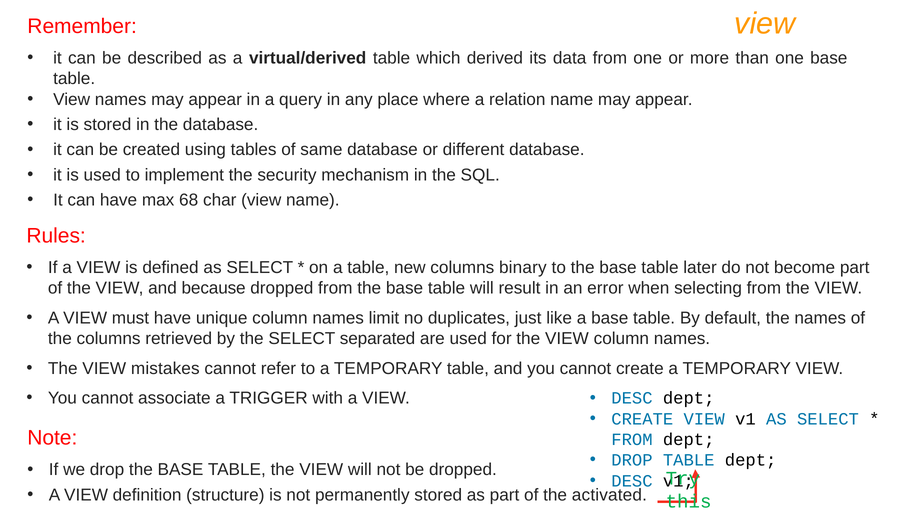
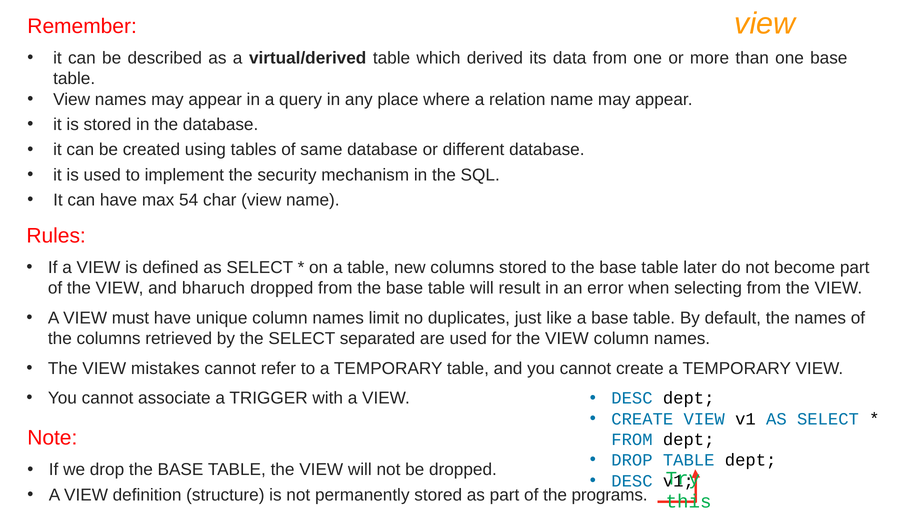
68: 68 -> 54 (189, 200)
columns binary: binary -> stored (523, 267)
because: because -> bharuch (213, 288)
activated: activated -> programs (610, 495)
